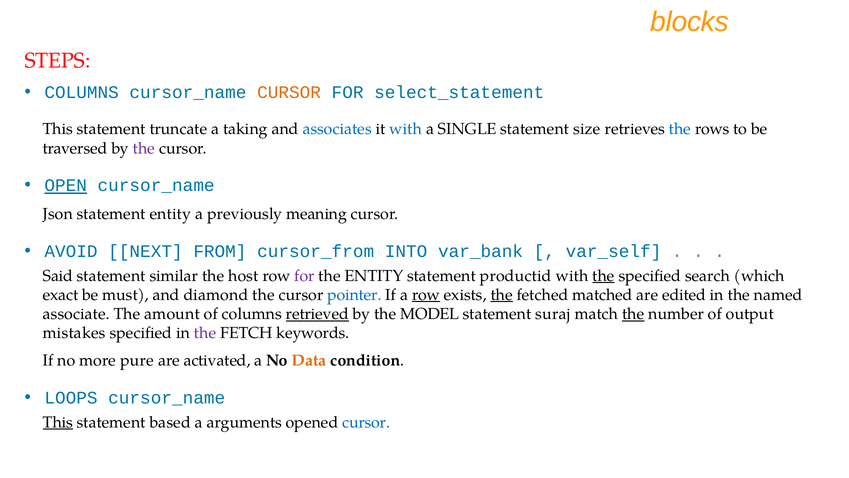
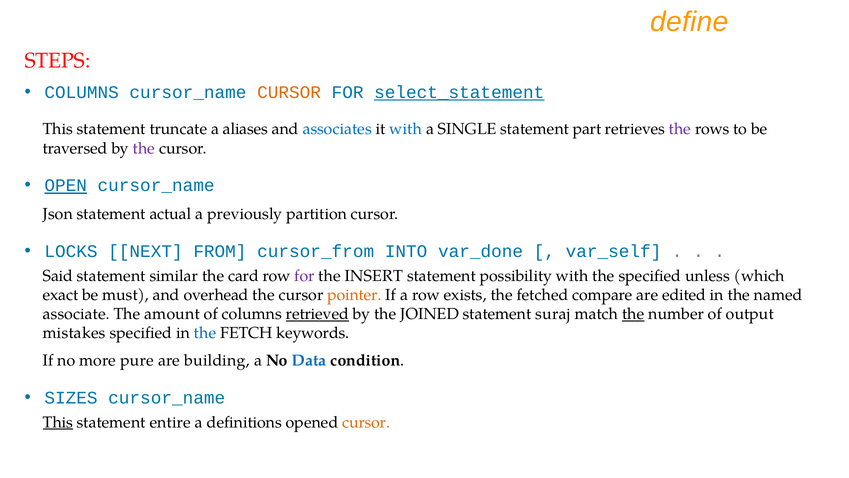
blocks: blocks -> define (689, 22)
select_statement underline: none -> present (459, 92)
taking: taking -> aliases (245, 129)
size: size -> part (587, 129)
the colour: blue -> purple (680, 129)
statement entity: entity -> actual (171, 214)
meaning: meaning -> partition (317, 214)
AVOID: AVOID -> LOCKS (71, 251)
var_bank: var_bank -> var_done (481, 251)
host: host -> card (244, 275)
the ENTITY: ENTITY -> INSERT (374, 275)
productid: productid -> possibility (516, 275)
the underline: present -> none (603, 275)
search: search -> unless (707, 275)
diamond: diamond -> overhead (216, 295)
pointer colour: blue -> orange (354, 295)
row underline: present -> none (426, 295)
the underline: present -> none (502, 295)
matched: matched -> compare (602, 295)
MODEL: MODEL -> JOINED (430, 314)
the colour: purple -> blue (205, 333)
activated: activated -> building (217, 360)
Data colour: orange -> blue (309, 360)
LOOPS: LOOPS -> SIZES (71, 398)
based: based -> entire (170, 422)
arguments: arguments -> definitions (244, 422)
cursor colour: blue -> orange (366, 422)
